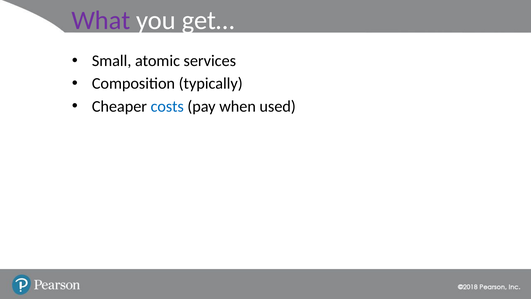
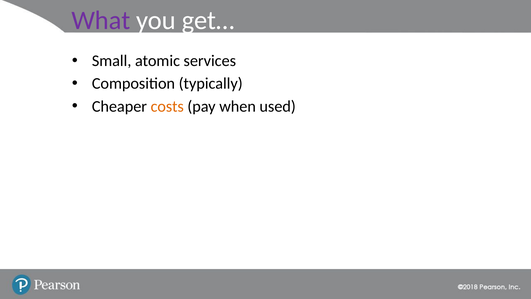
costs colour: blue -> orange (167, 106)
